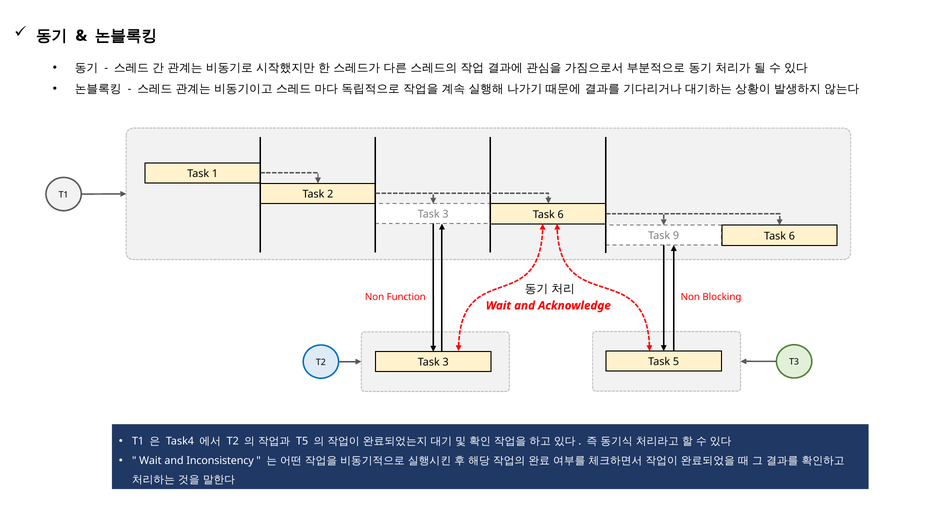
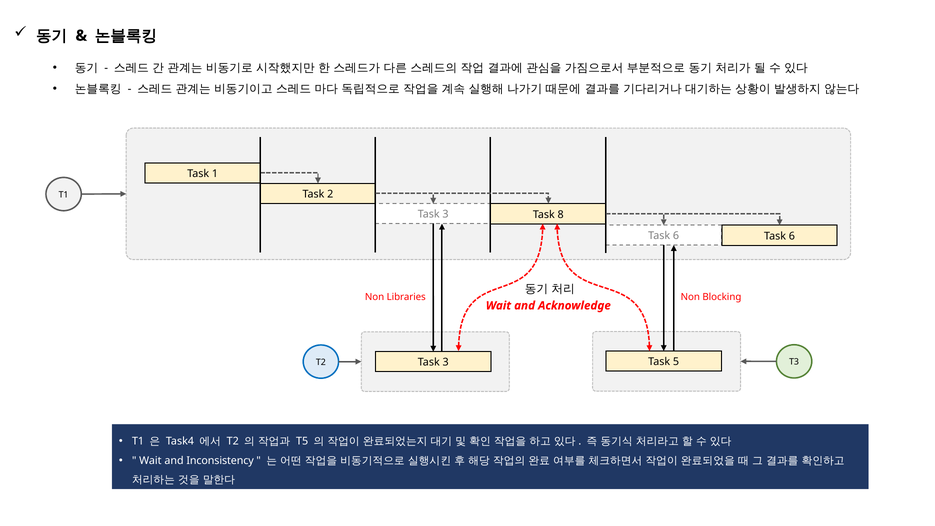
6: 6 -> 8 (561, 214)
9: 9 -> 6 (676, 236)
Function: Function -> Libraries (406, 297)
